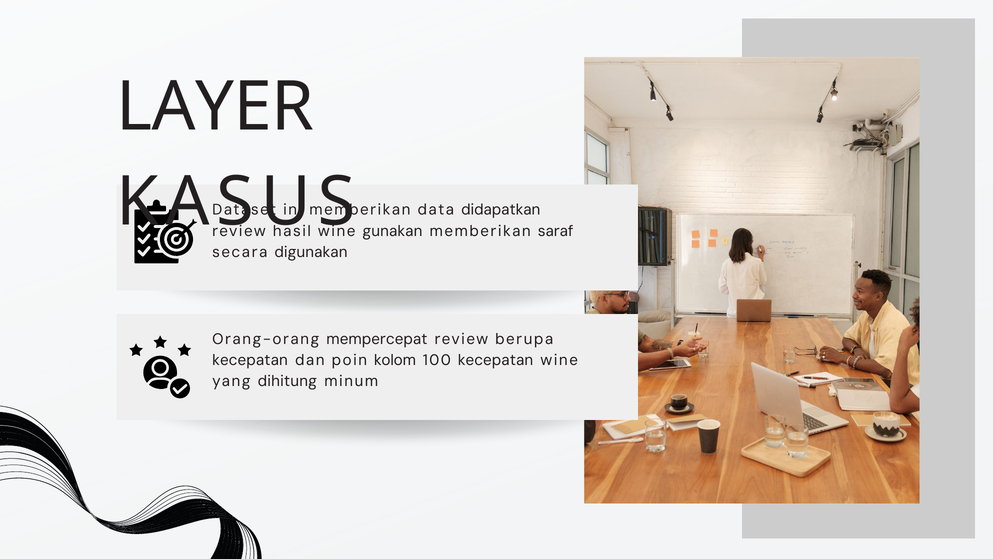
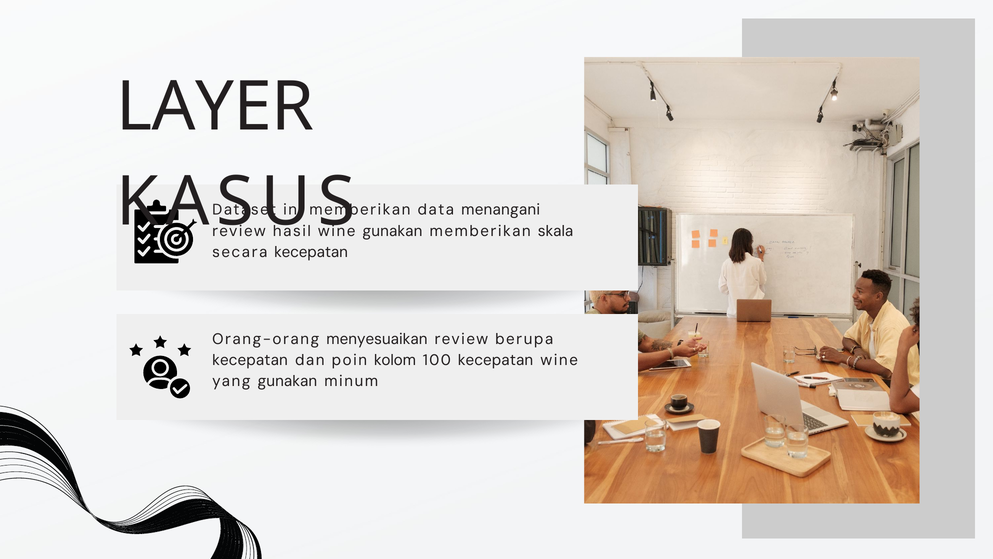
didapatkan: didapatkan -> menangani (501, 210)
saraf: saraf -> skala (556, 231)
secara digunakan: digunakan -> kecepatan (311, 252)
mempercepat: mempercepat -> menyesuaikan (377, 339)
yang dihitung: dihitung -> gunakan (287, 381)
